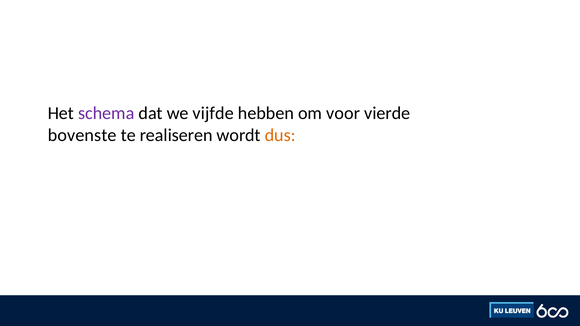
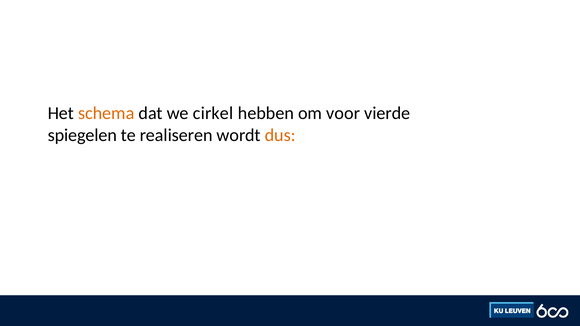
schema colour: purple -> orange (106, 113)
vijfde: vijfde -> cirkel (213, 113)
bovenste: bovenste -> spiegelen (82, 135)
